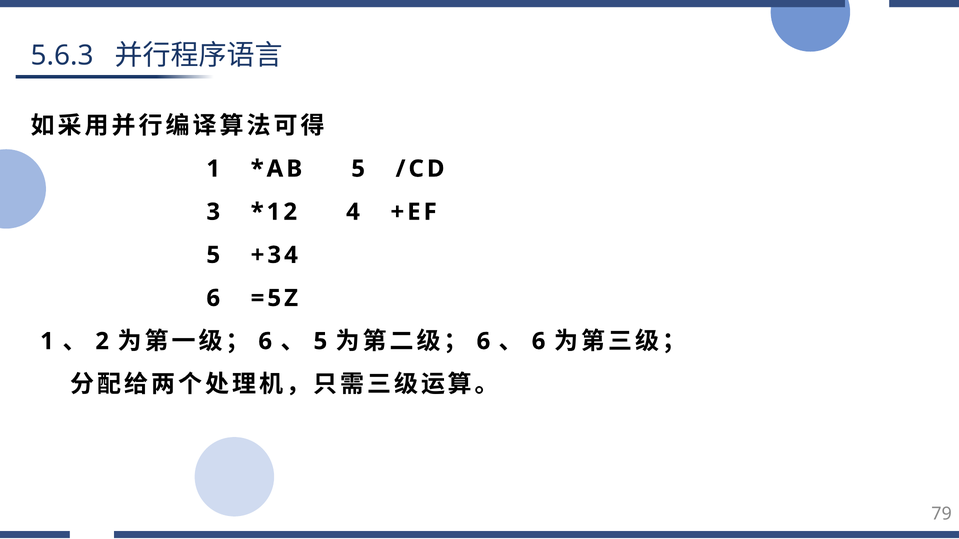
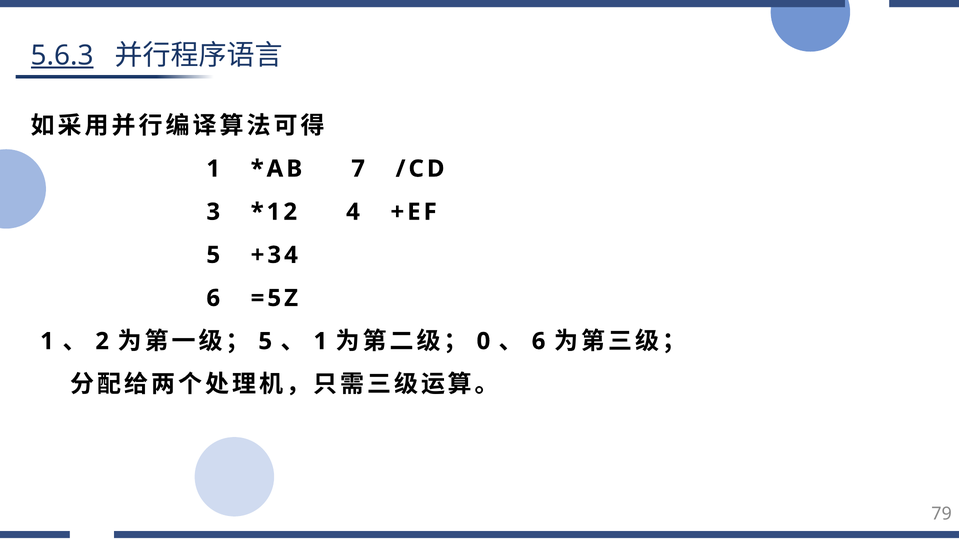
5.6.3 underline: none -> present (62, 56)
5: 5 -> 7 (358, 169)
6: 6 -> 5 (265, 342)
5: 5 -> 1 (320, 342)
6: 6 -> 0 (483, 342)
